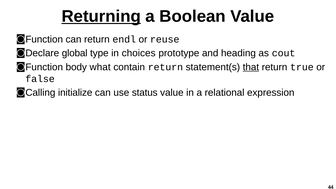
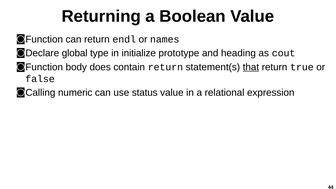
Returning underline: present -> none (101, 16)
reuse: reuse -> names (165, 39)
choices: choices -> initialize (139, 53)
what: what -> does (100, 67)
initialize: initialize -> numeric (75, 93)
